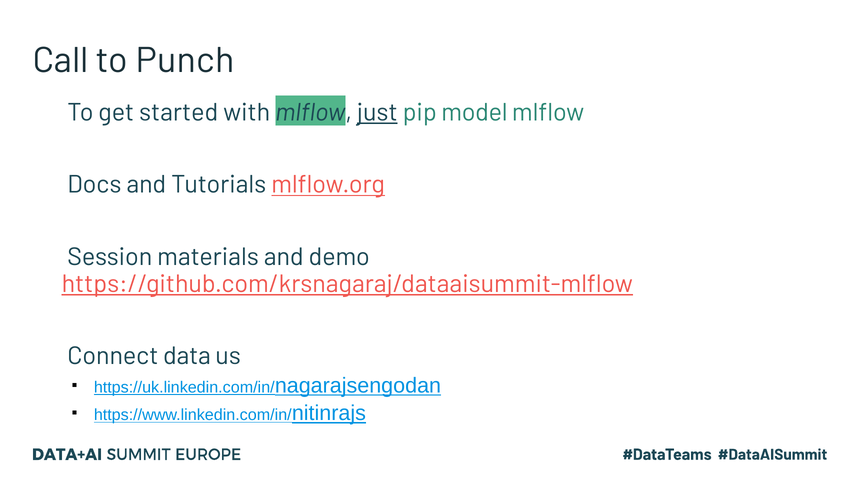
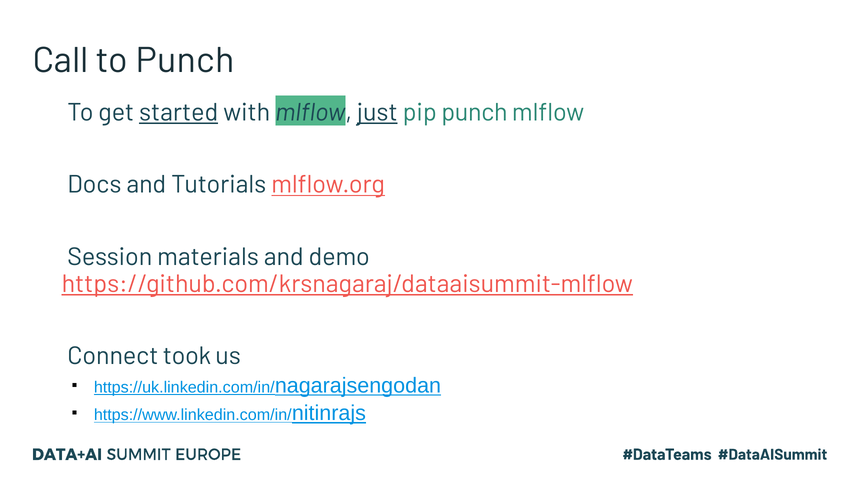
started underline: none -> present (179, 112)
pip model: model -> punch (474, 112)
data: data -> took (187, 356)
